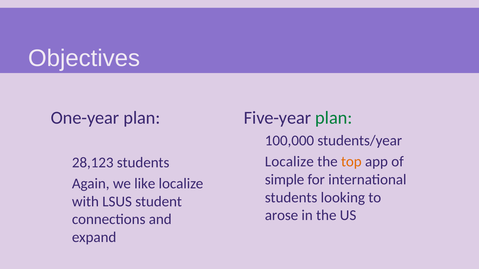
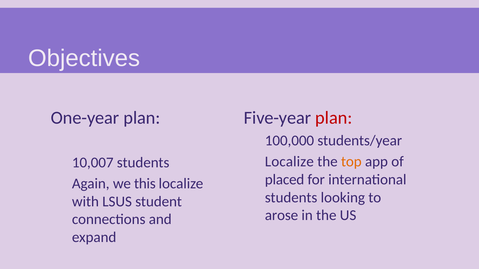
plan colour: green -> red (334, 118)
28,123: 28,123 -> 10,007 (93, 163)
simple: simple -> placed (285, 180)
like: like -> this (145, 184)
